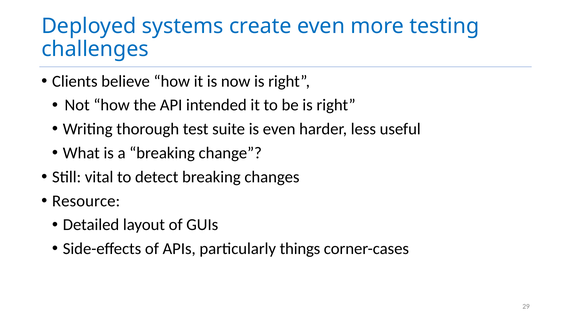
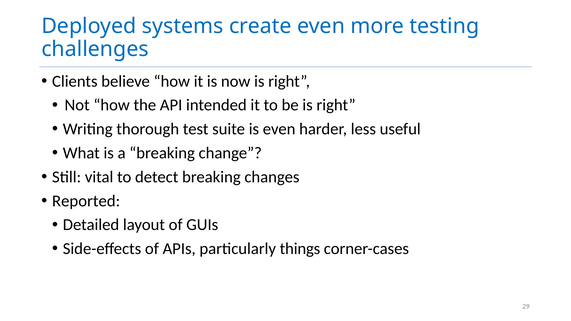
Resource: Resource -> Reported (86, 201)
